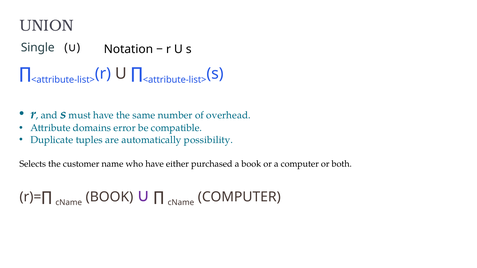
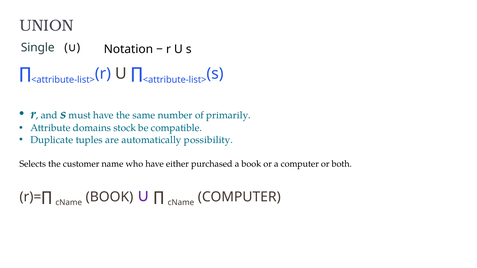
overhead: overhead -> primarily (229, 115)
error: error -> stock (125, 128)
